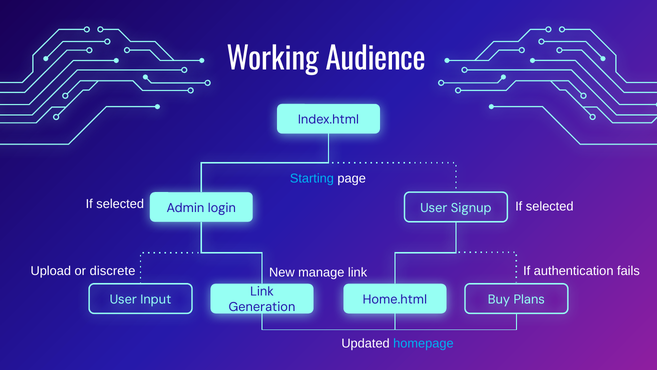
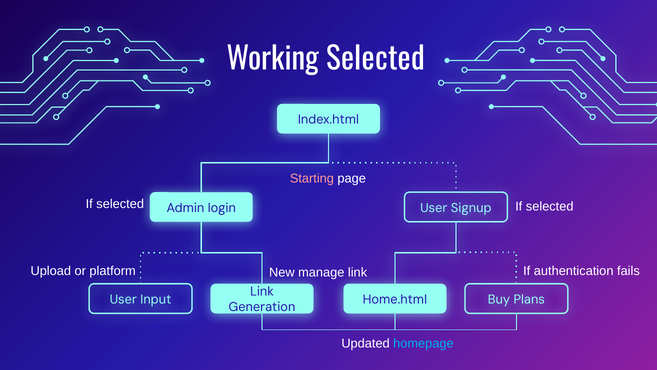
Working Audience: Audience -> Selected (376, 59)
Starting colour: light blue -> pink (312, 178)
discrete: discrete -> platform (113, 271)
